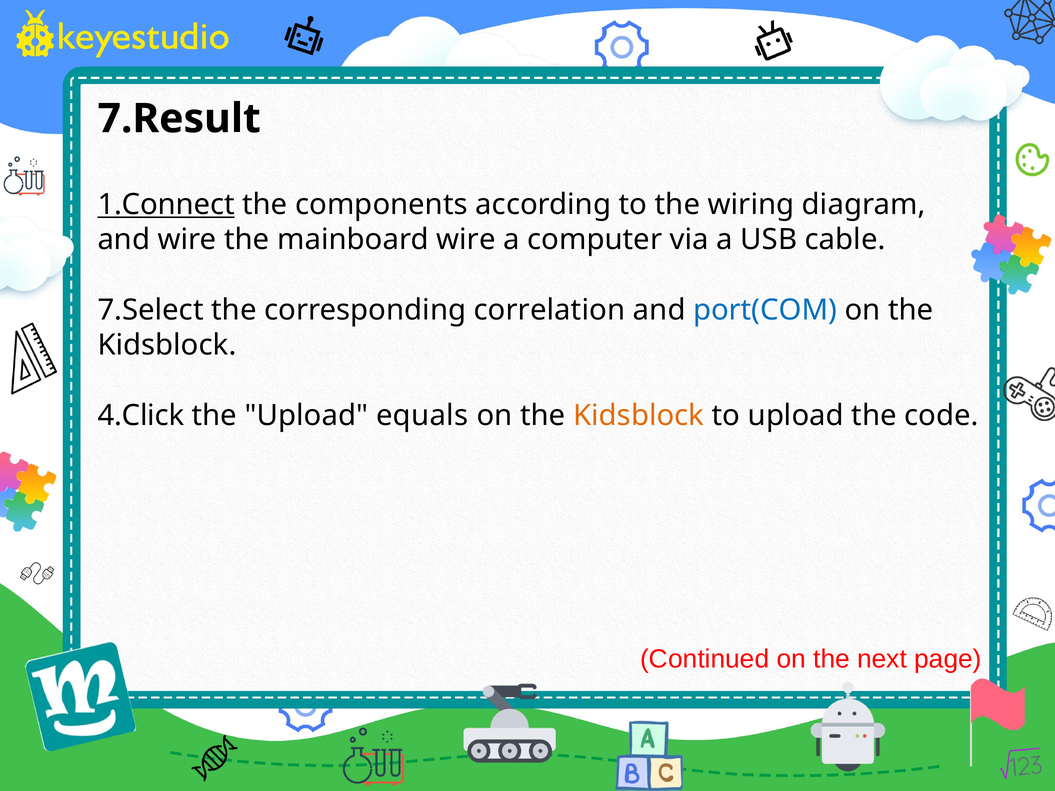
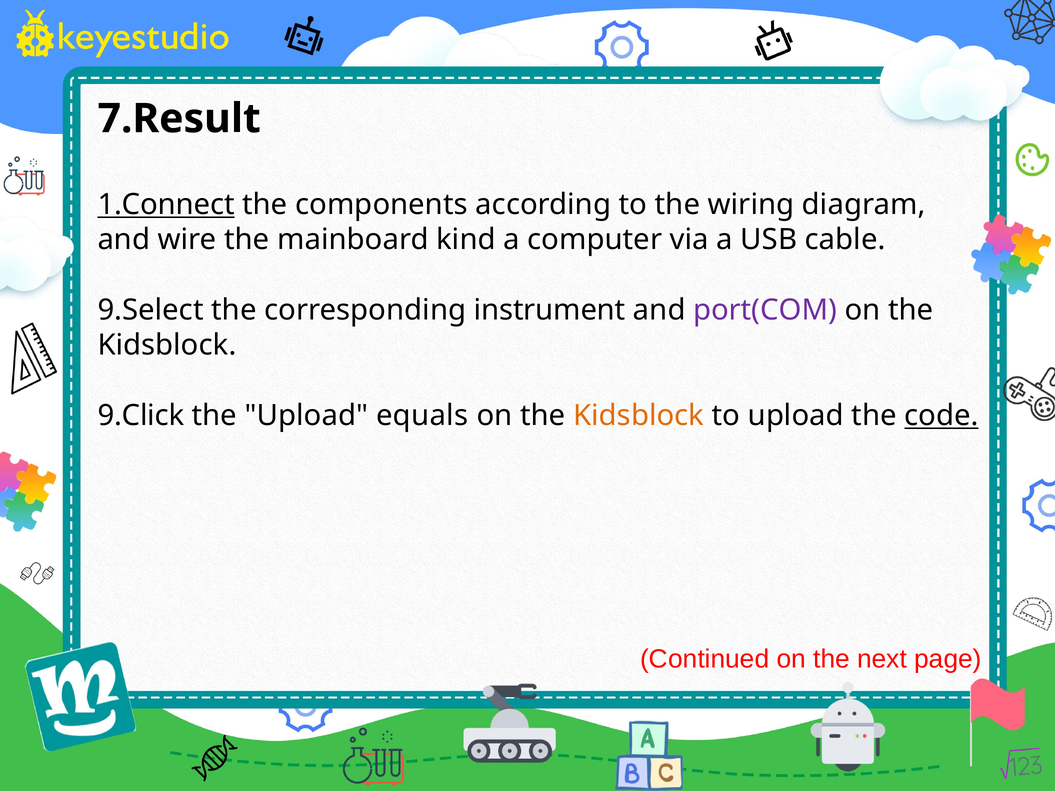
mainboard wire: wire -> kind (466, 240)
7.Select: 7.Select -> 9.Select (151, 310)
correlation: correlation -> instrument (550, 310)
port(COM colour: blue -> purple (765, 310)
4.Click: 4.Click -> 9.Click (141, 416)
code underline: none -> present (942, 416)
